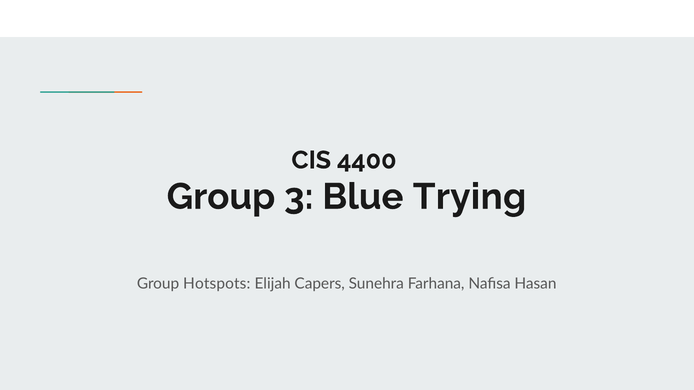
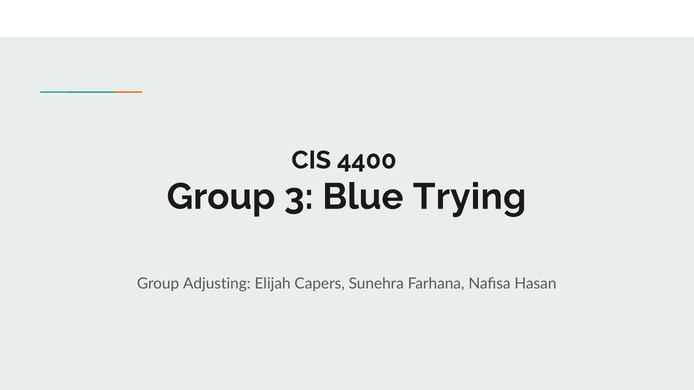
Hotspots: Hotspots -> Adjusting (217, 284)
